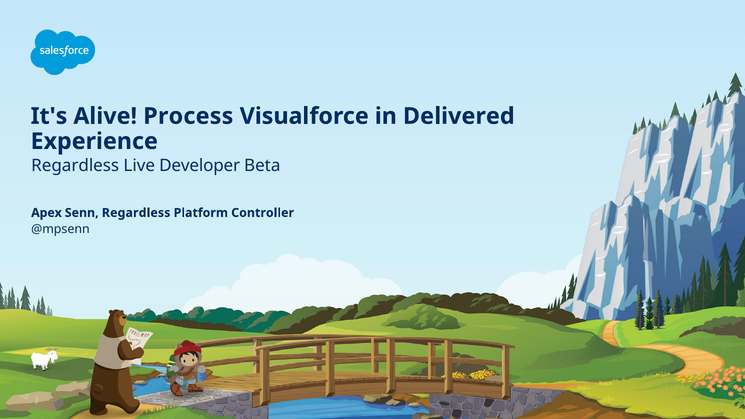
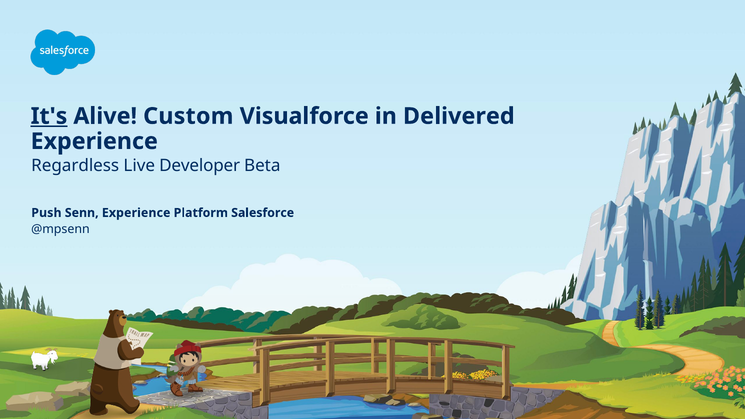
It's underline: none -> present (49, 116)
Process: Process -> Custom (188, 116)
Apex: Apex -> Push (46, 213)
Senn Regardless: Regardless -> Experience (136, 213)
Controller: Controller -> Salesforce (263, 213)
